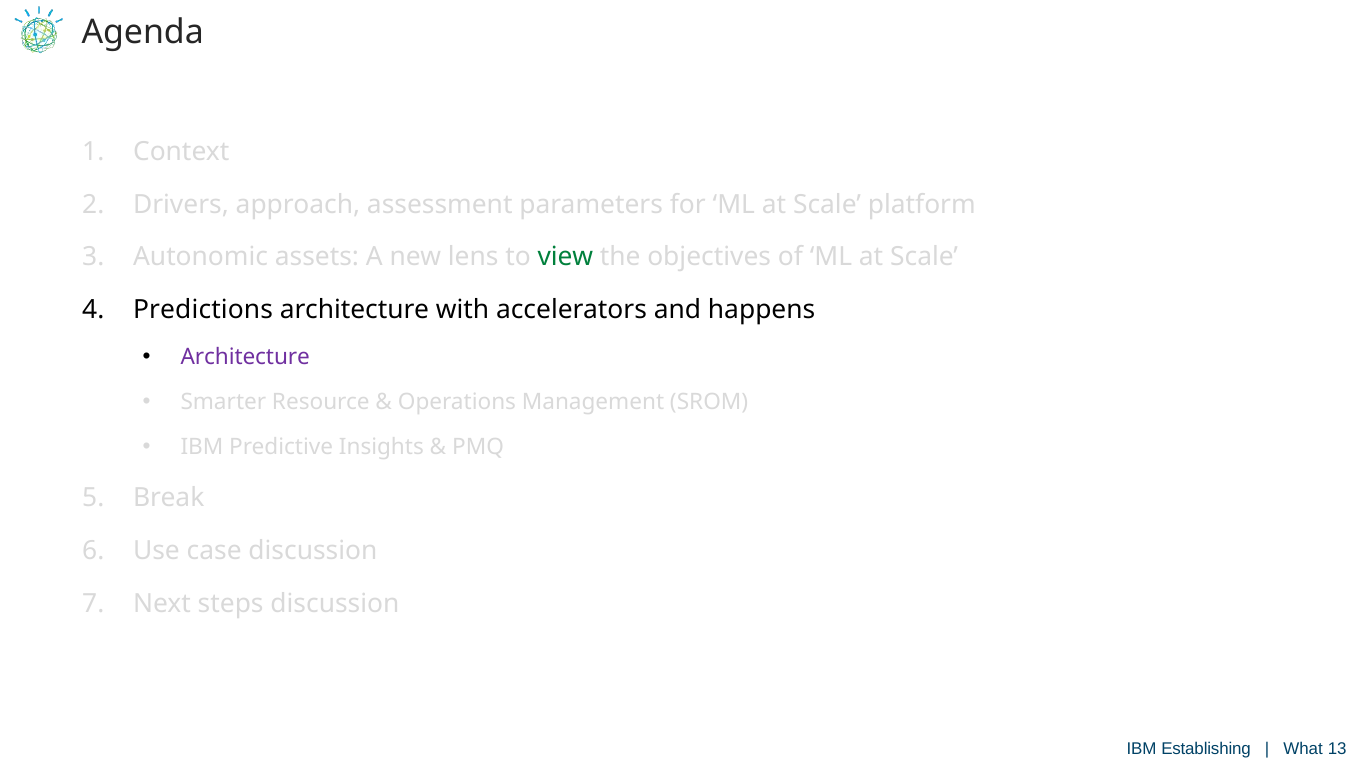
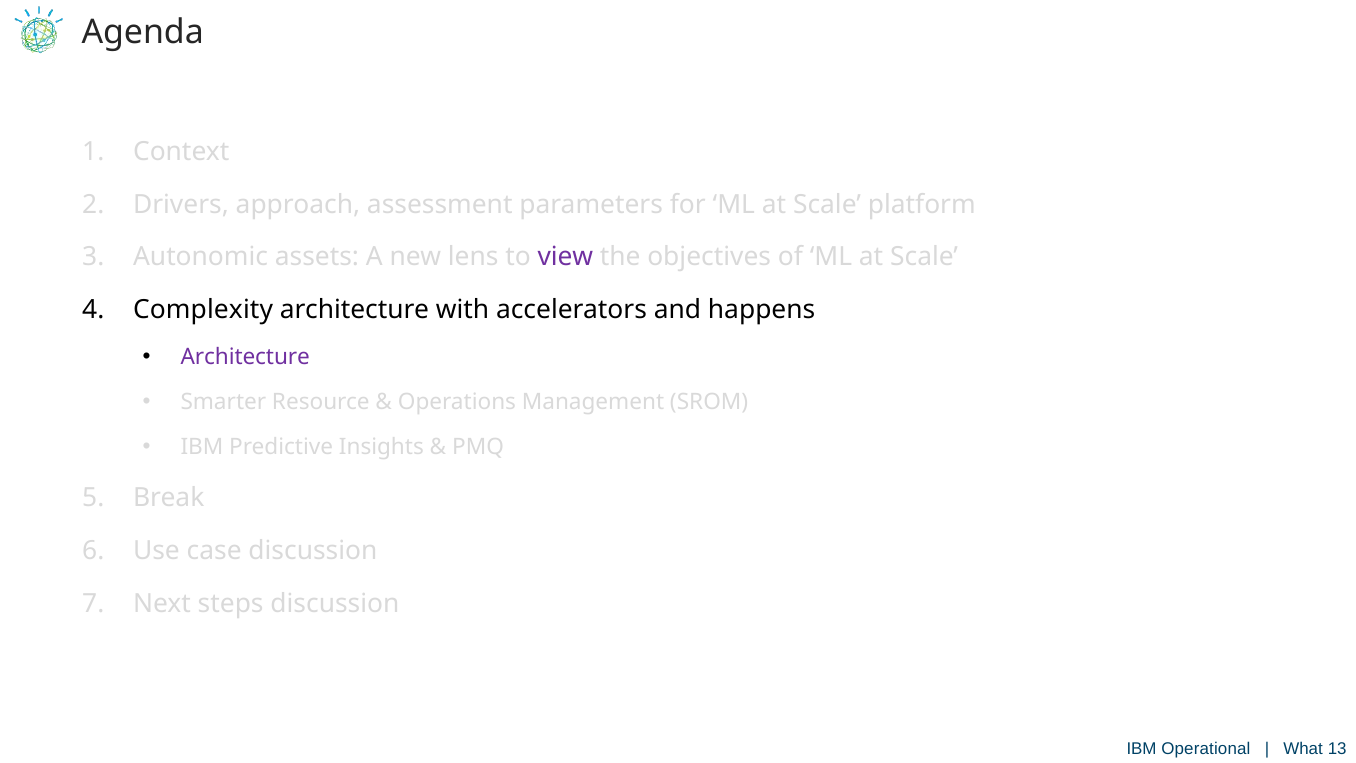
view colour: green -> purple (565, 257)
Predictions: Predictions -> Complexity (203, 310)
Establishing: Establishing -> Operational (1206, 748)
